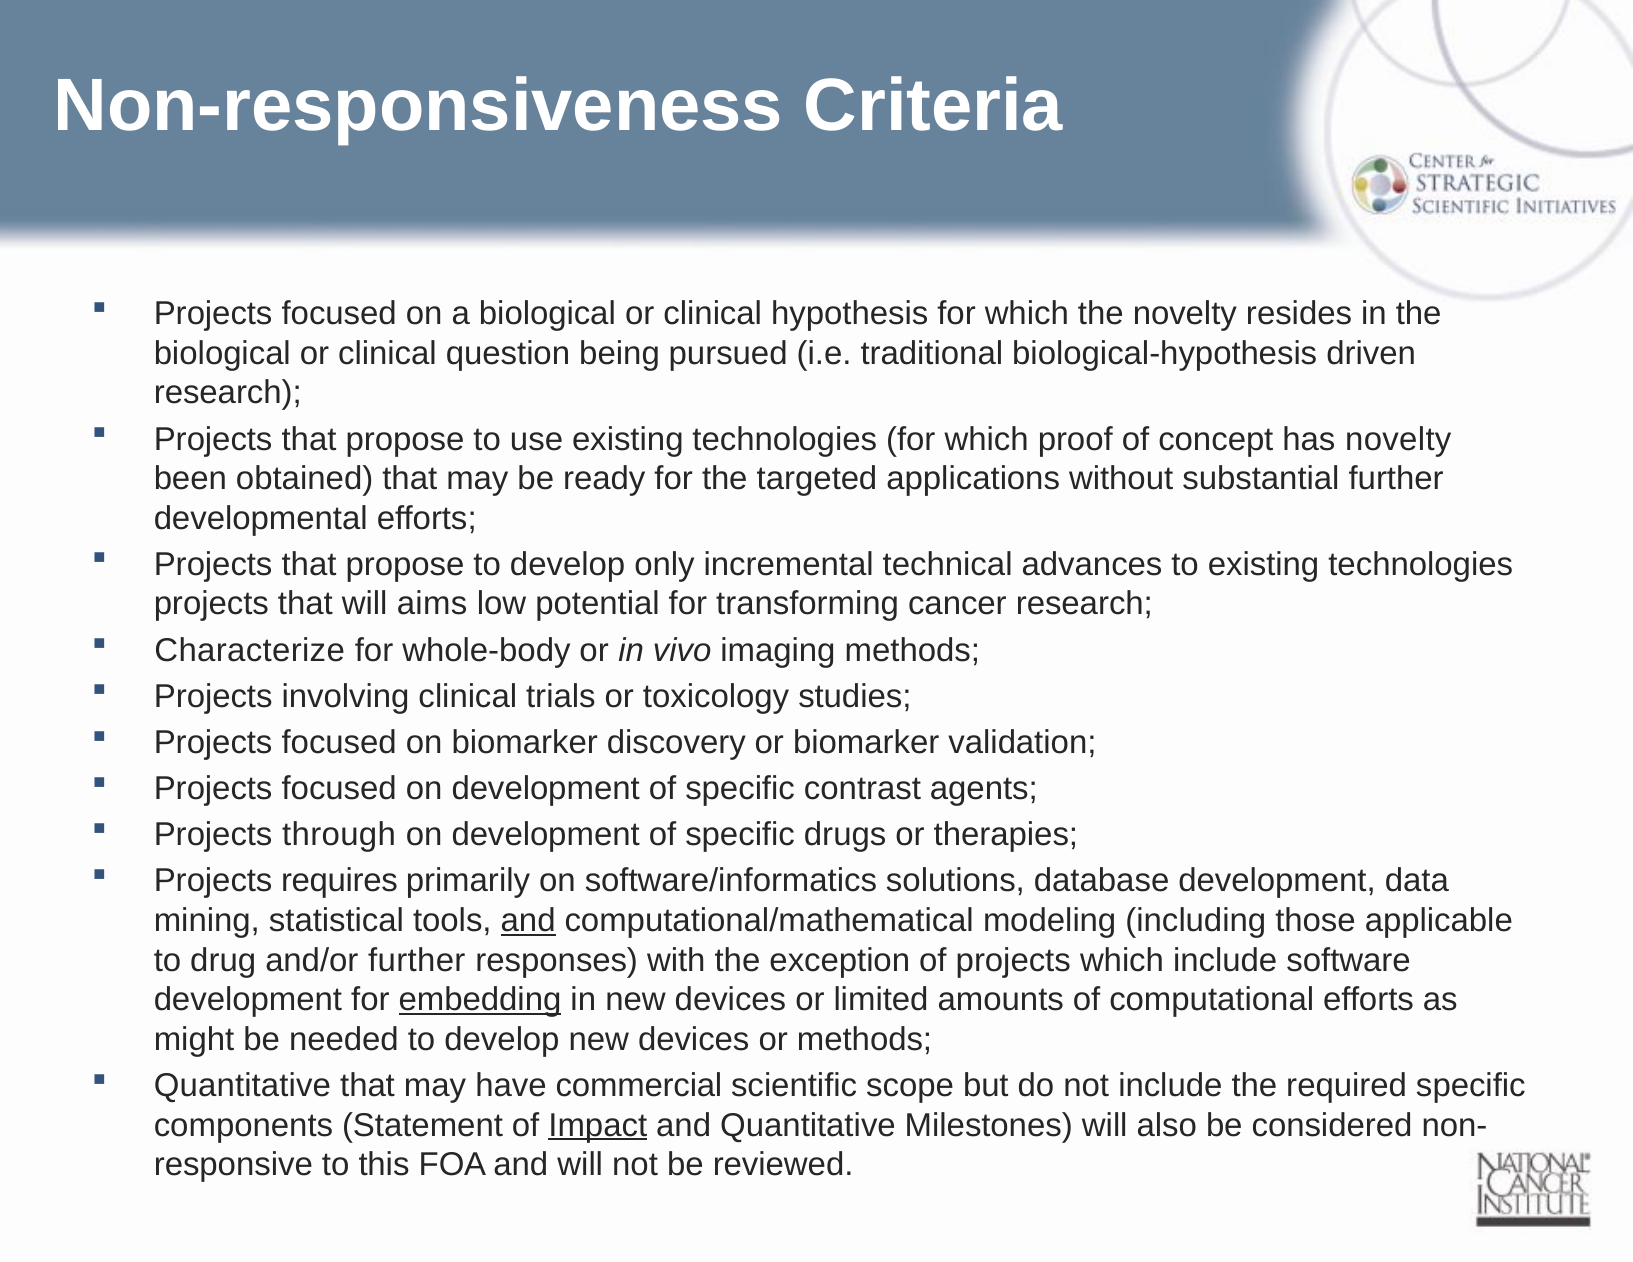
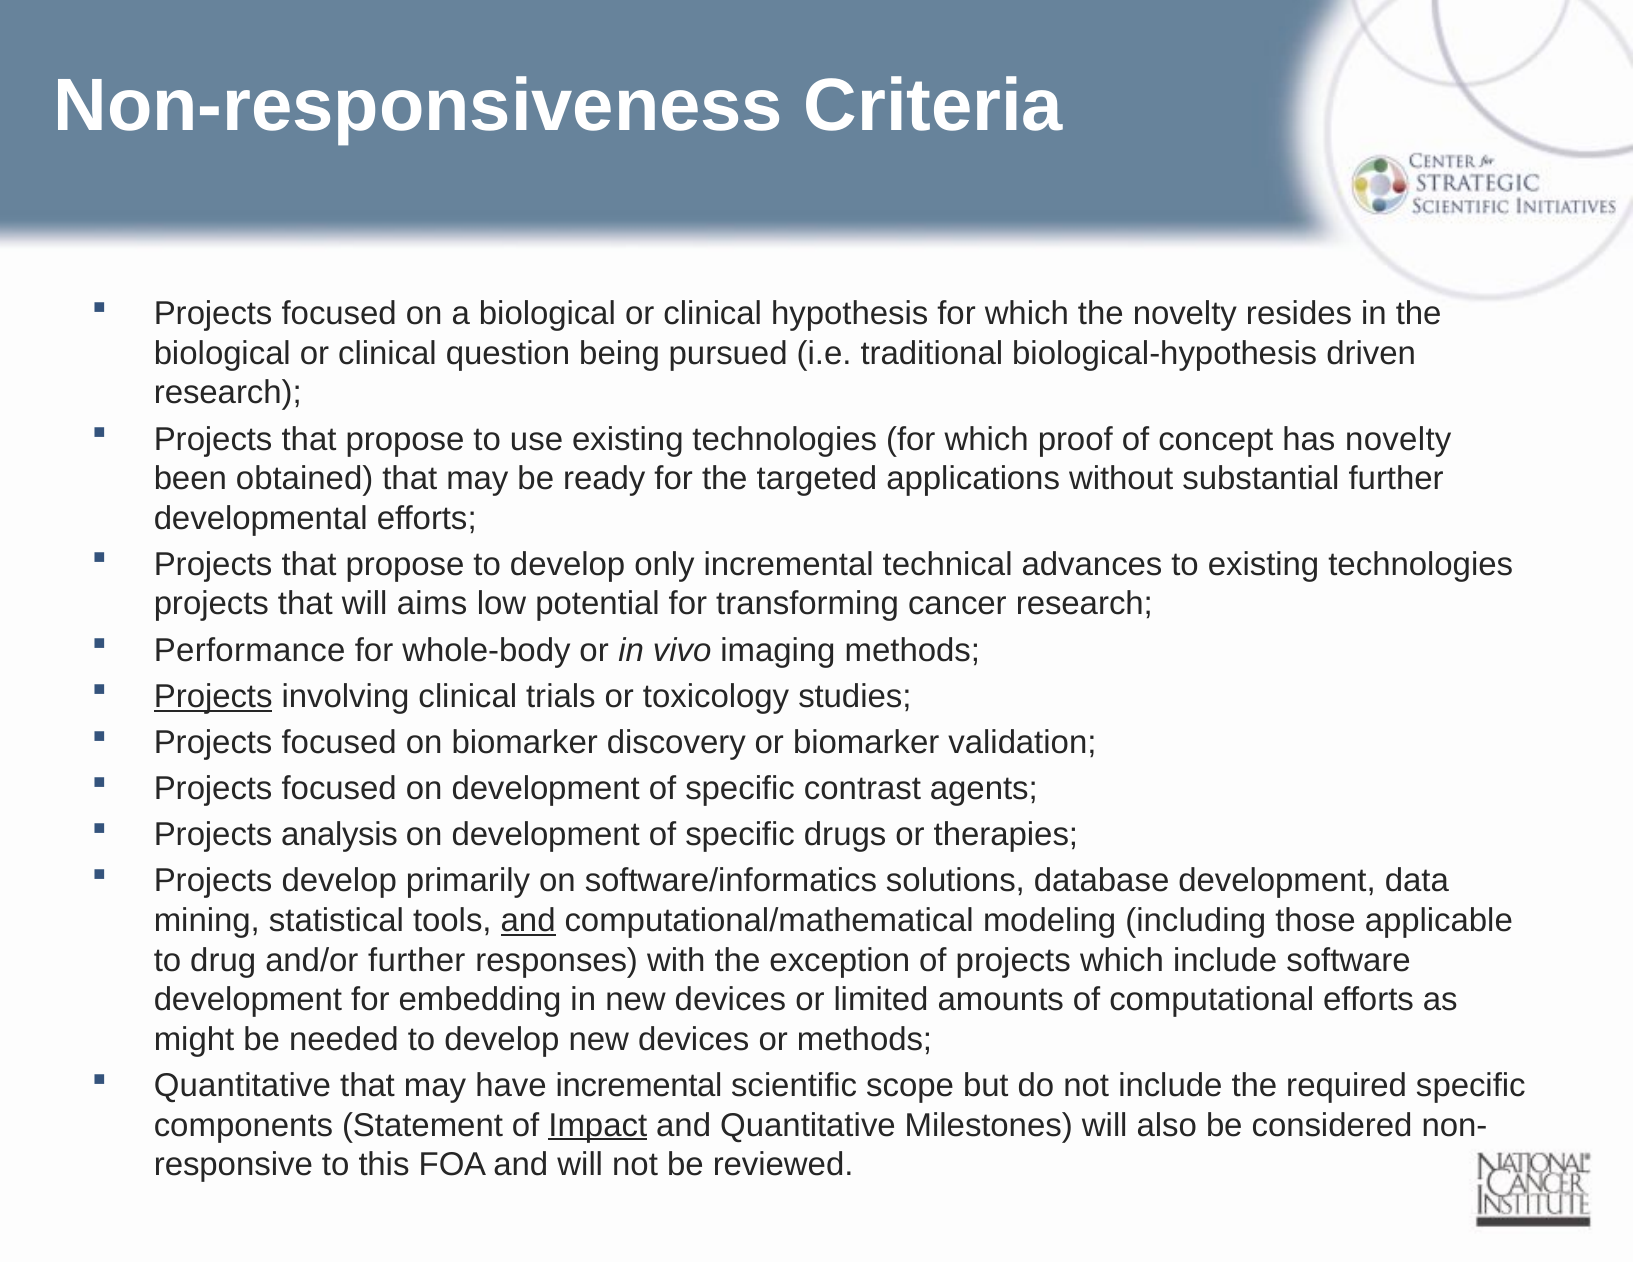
Characterize: Characterize -> Performance (250, 650)
Projects underline: none -> present (213, 696)
through: through -> analysis (339, 835)
Projects requires: requires -> develop (339, 881)
embedding underline: present -> none (480, 1000)
have commercial: commercial -> incremental (639, 1085)
